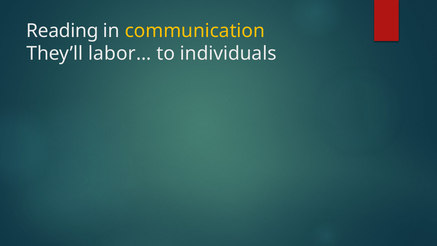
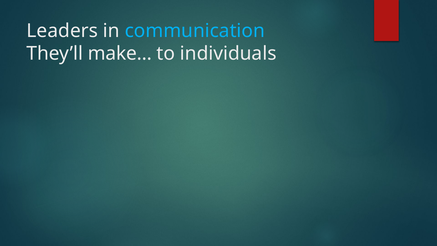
Reading: Reading -> Leaders (62, 31)
communication colour: yellow -> light blue (195, 31)
labor…: labor… -> make… (120, 54)
